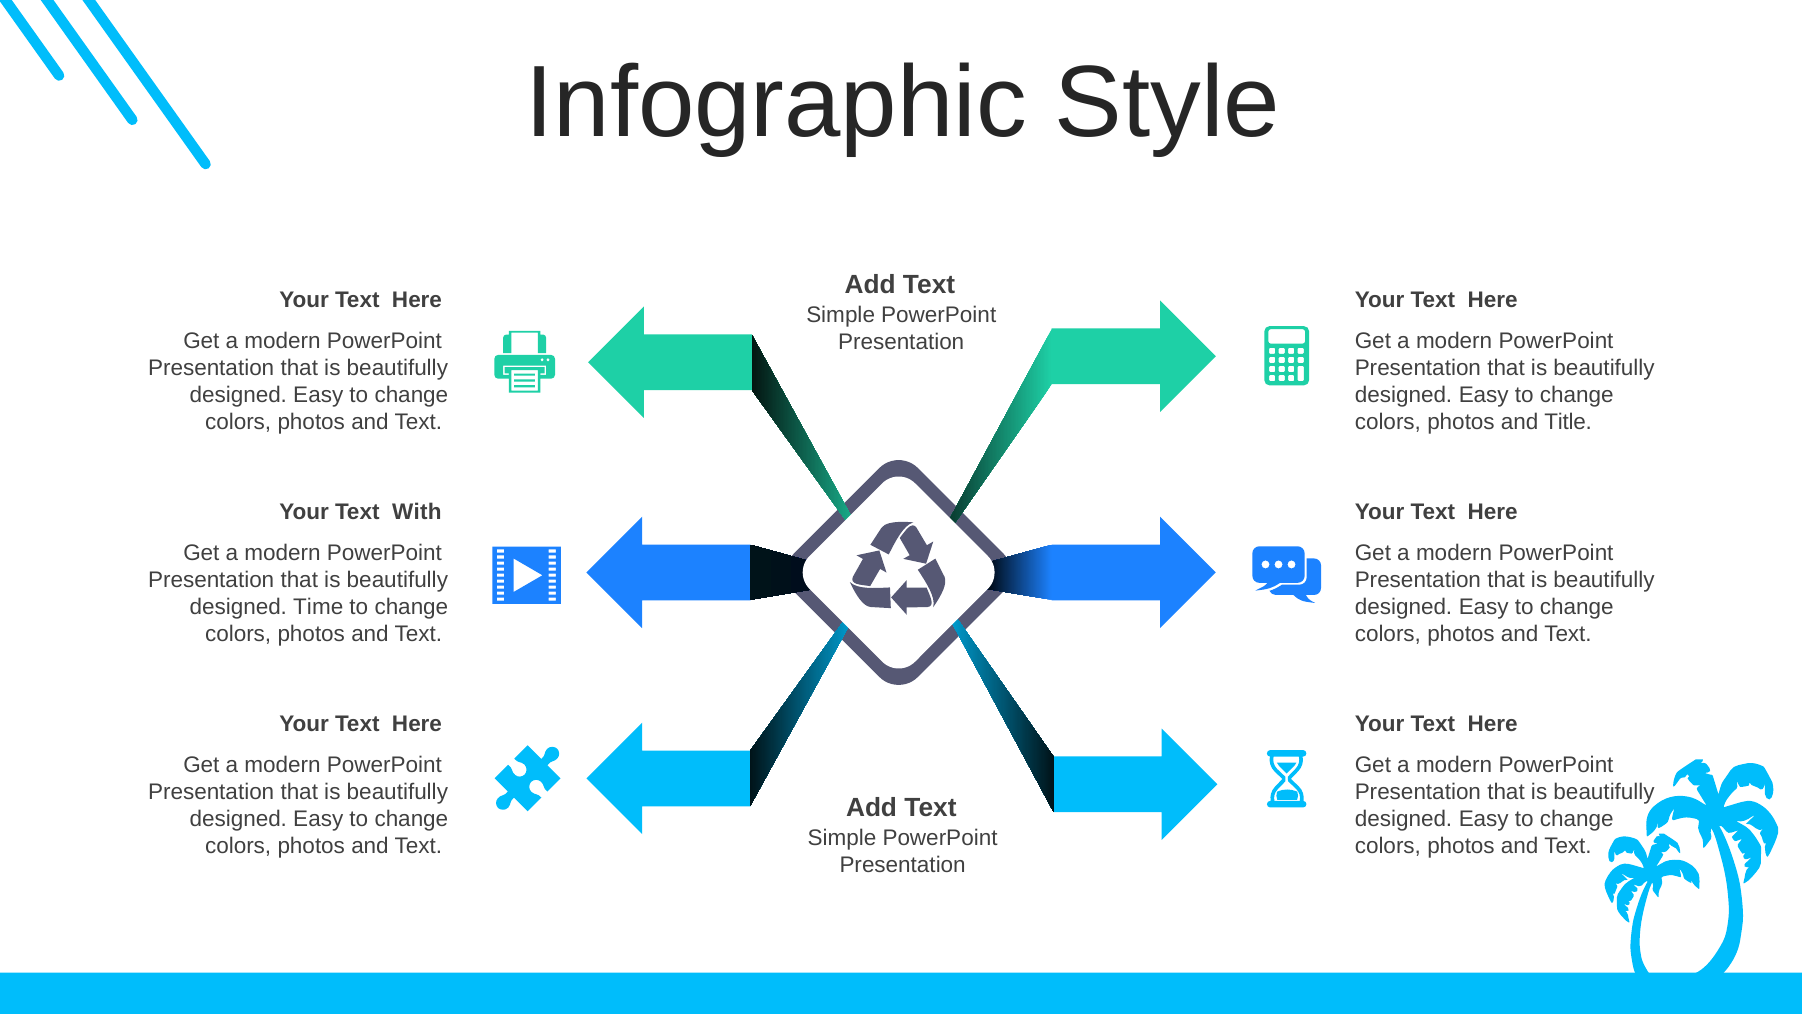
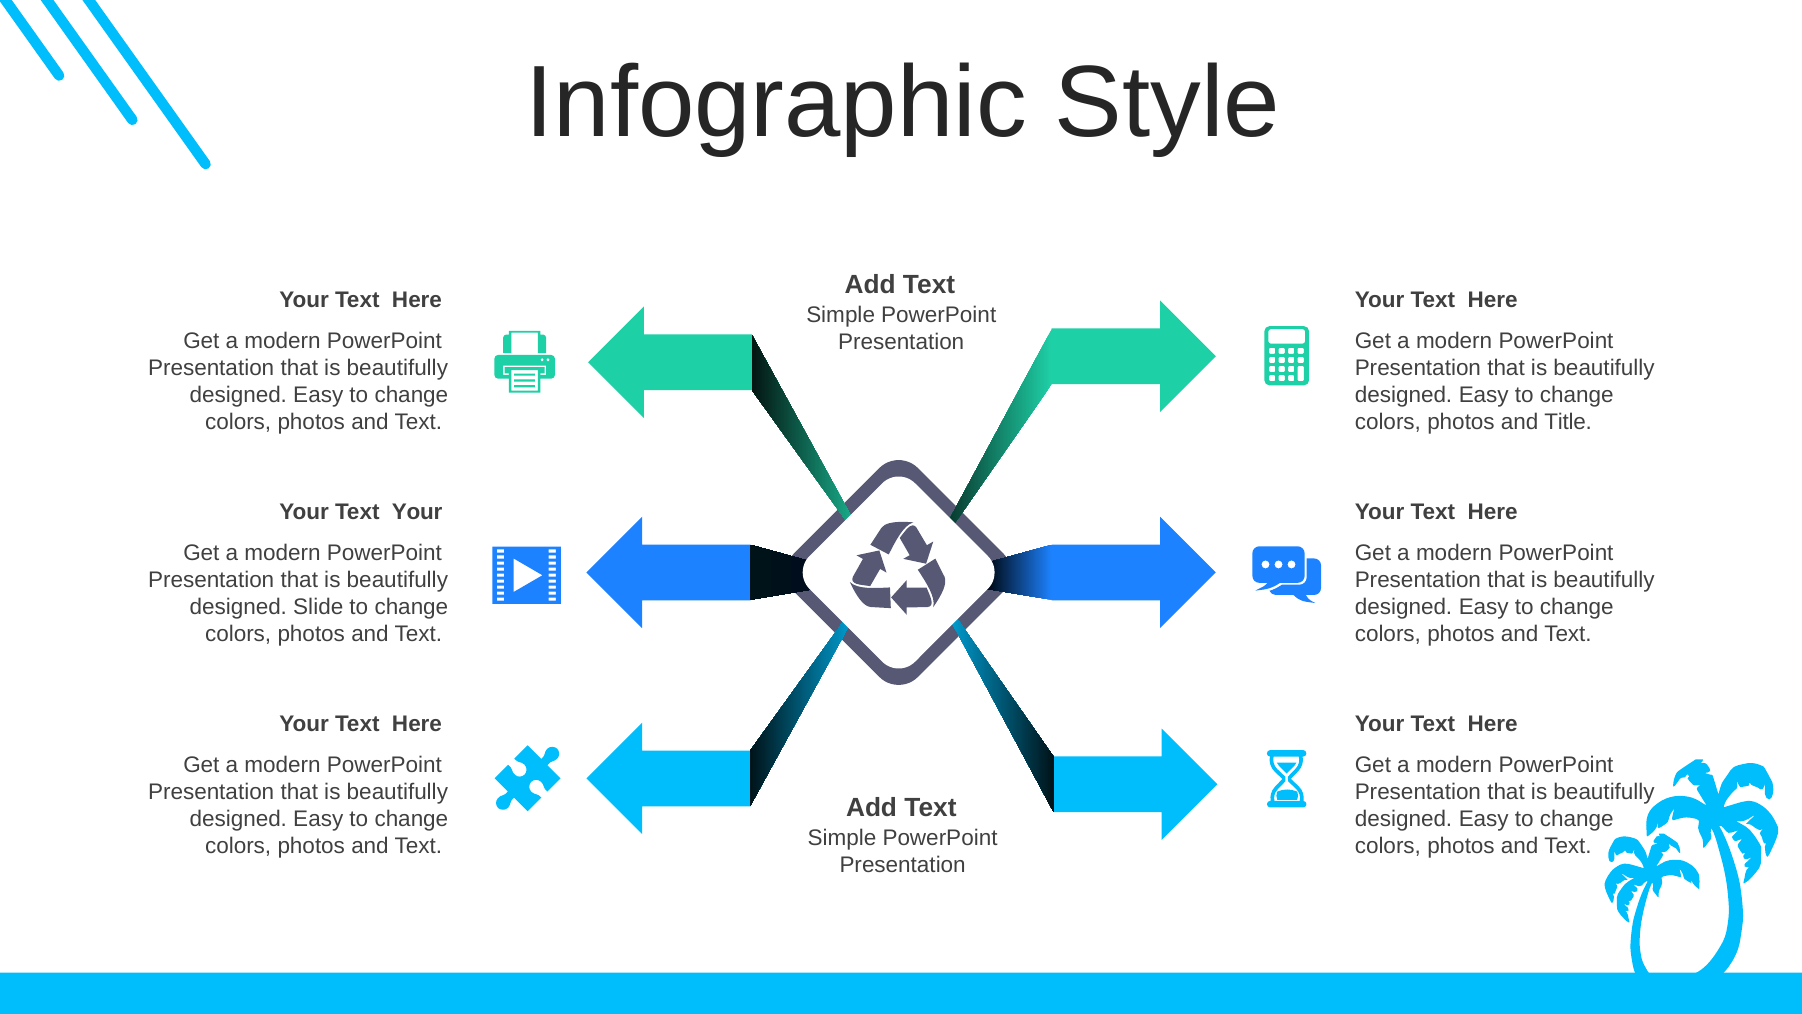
Your Text With: With -> Your (417, 511)
Time: Time -> Slide (318, 606)
